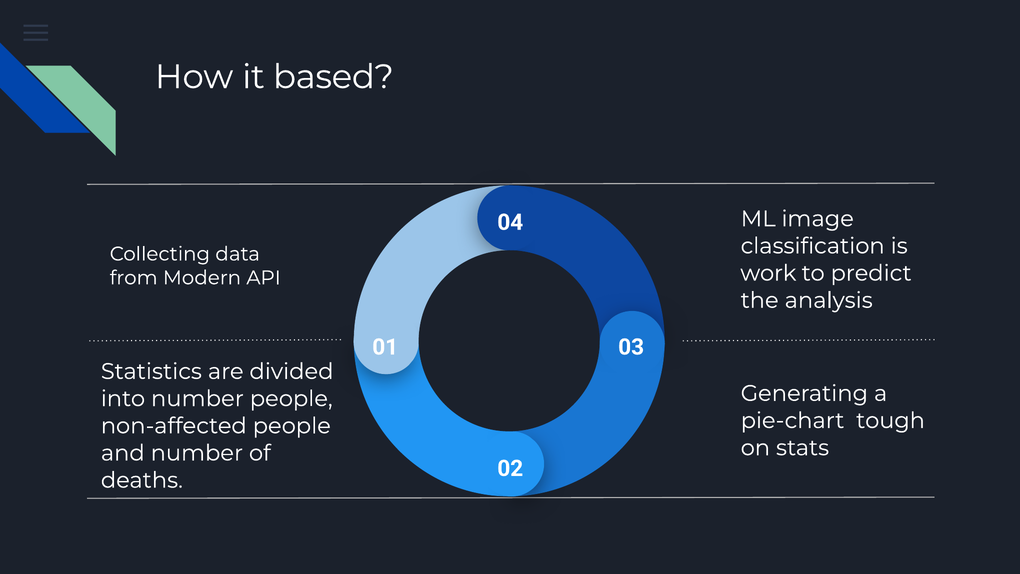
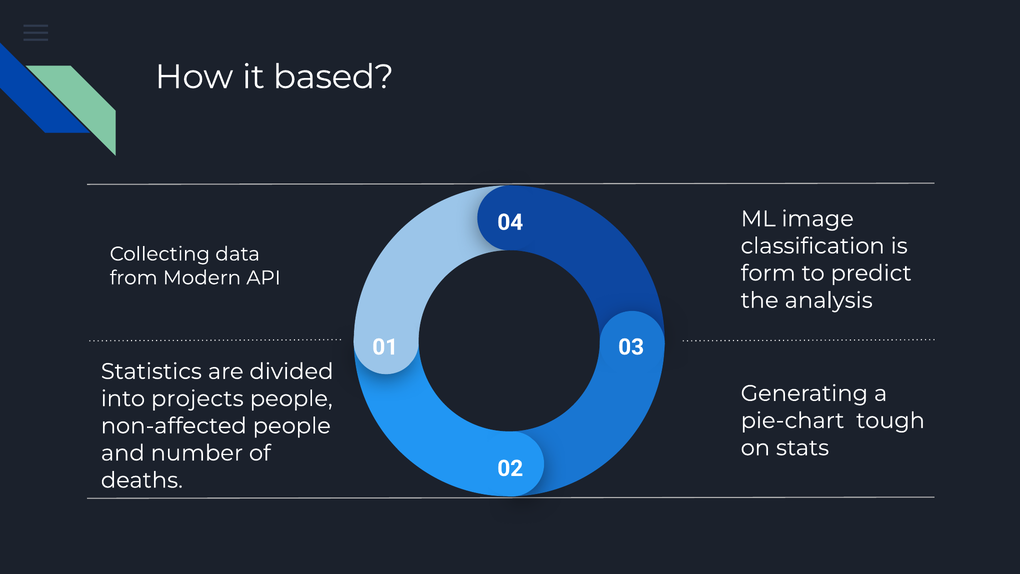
work: work -> form (768, 273)
into number: number -> projects (197, 399)
